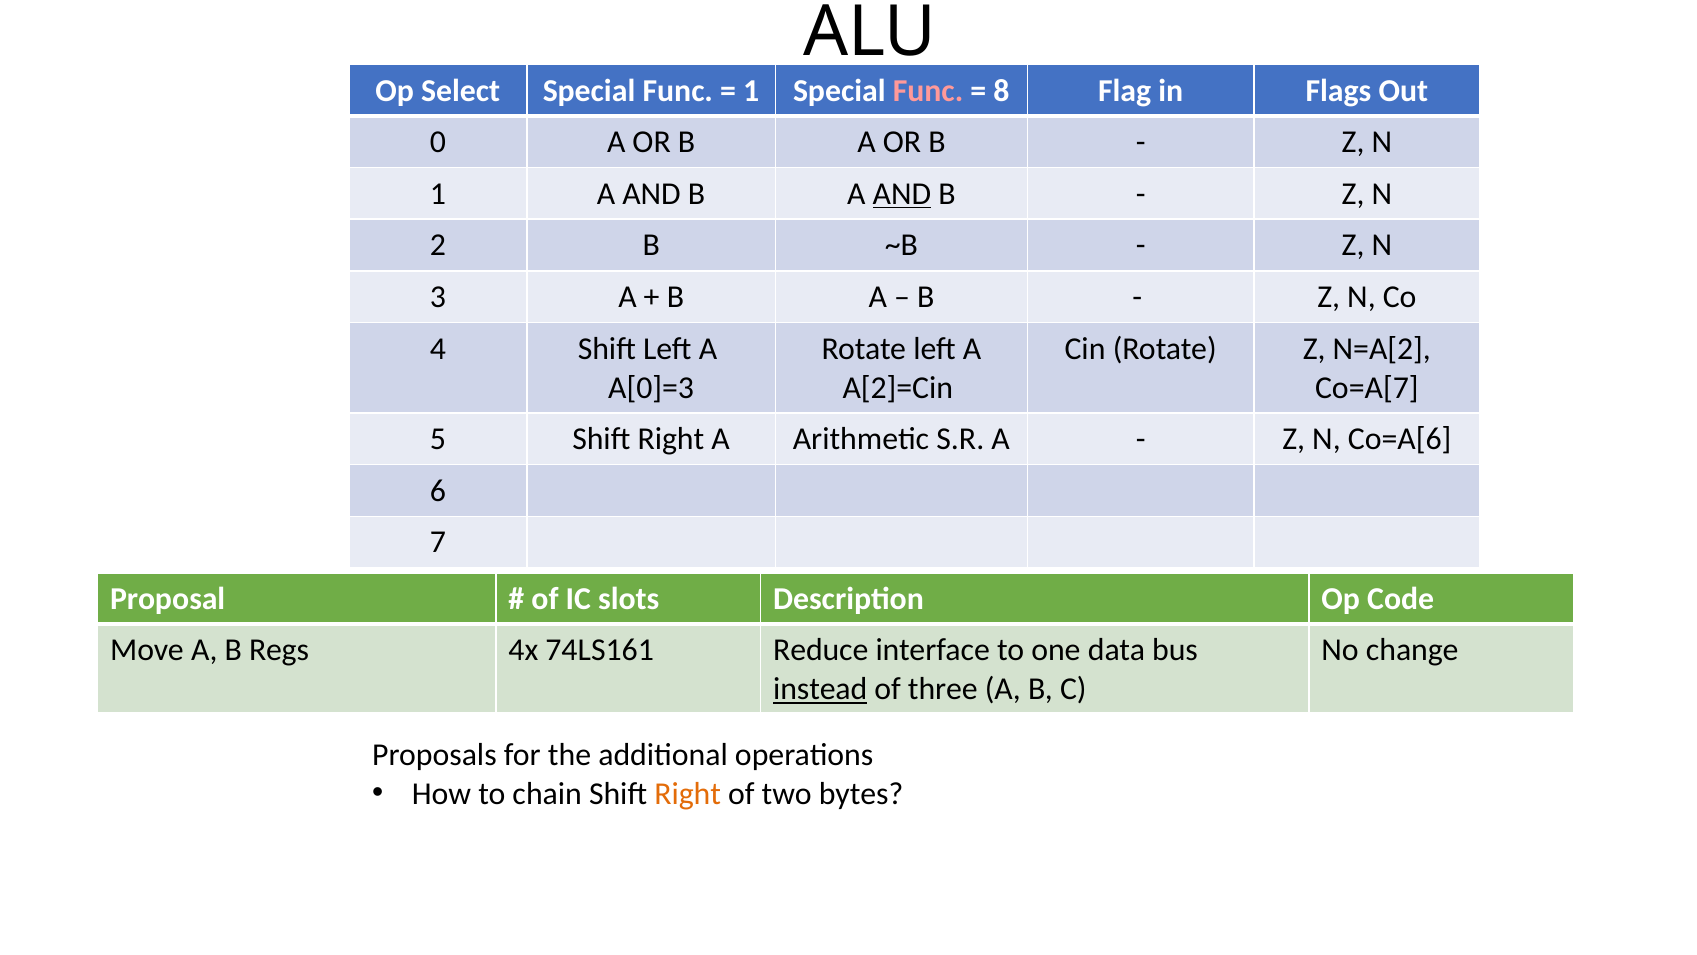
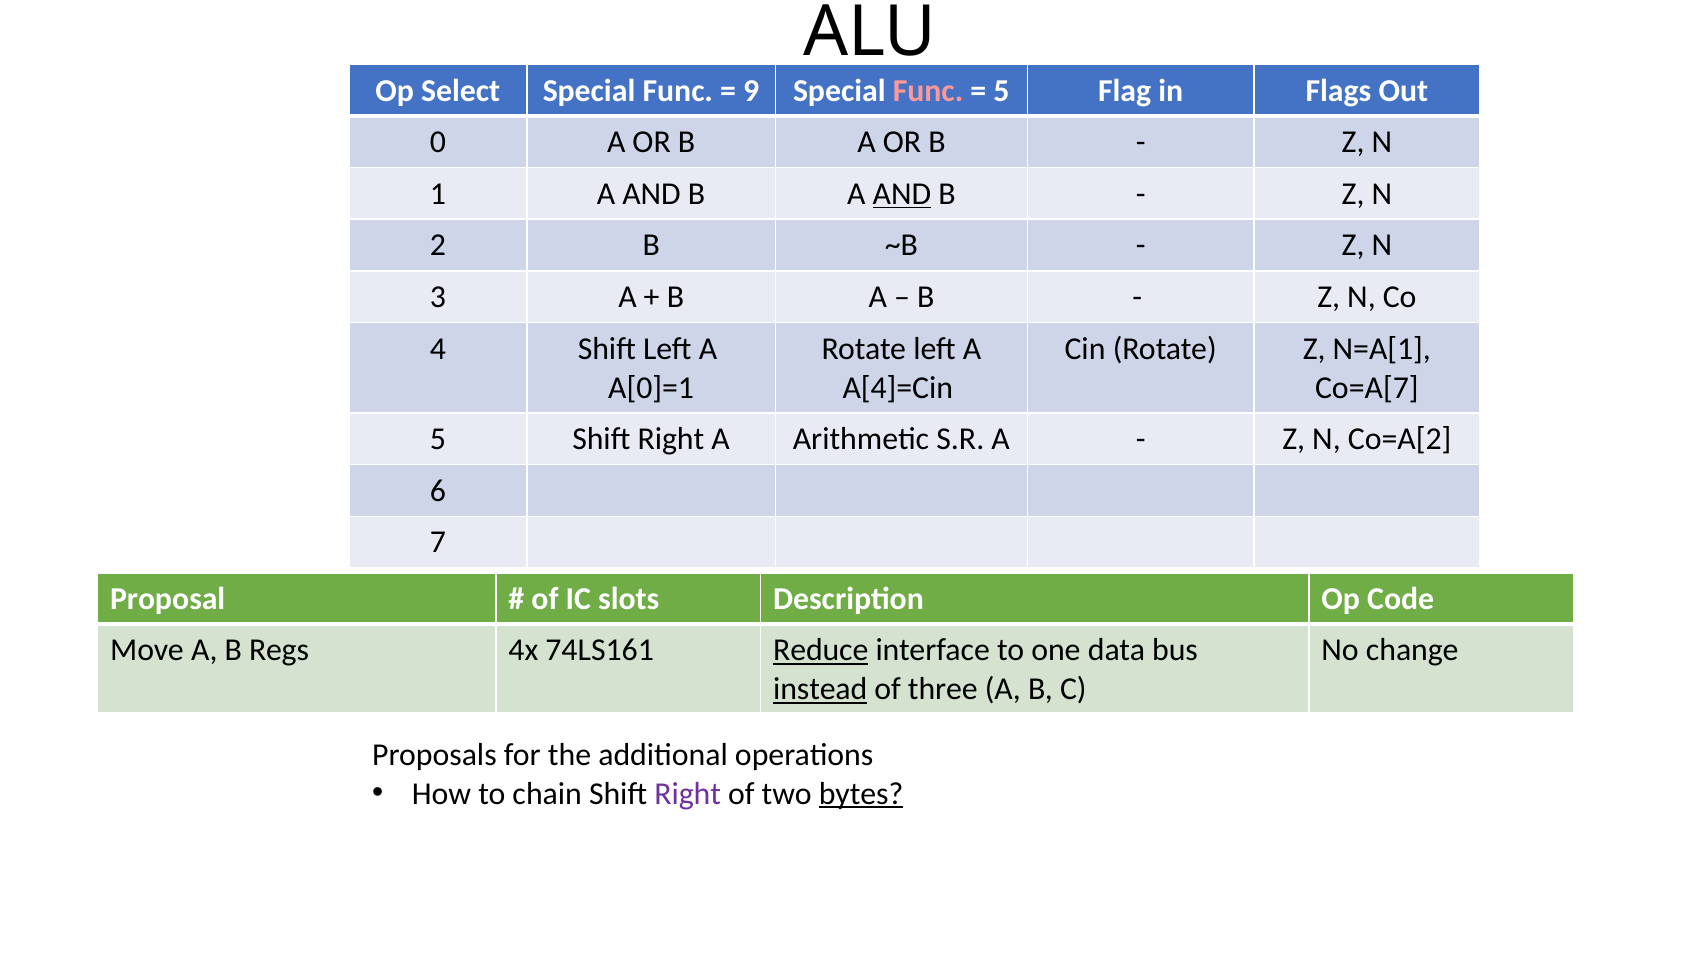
1: 1 -> 9 (751, 90)
8: 8 -> 5 (1002, 90)
N=A[2: N=A[2 -> N=A[1 (1382, 349)
A[0]=3: A[0]=3 -> A[0]=1 (651, 387)
A[2]=Cin: A[2]=Cin -> A[4]=Cin (898, 387)
Co=A[6: Co=A[6 -> Co=A[2 (1400, 439)
Reduce underline: none -> present (821, 650)
Right colour: orange -> purple (688, 793)
bytes underline: none -> present (861, 793)
